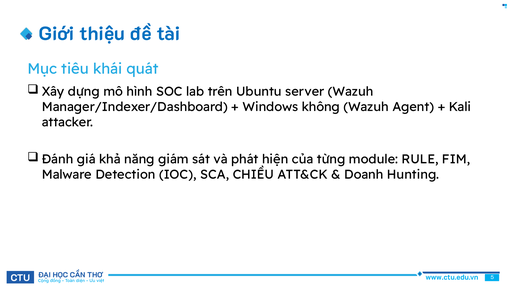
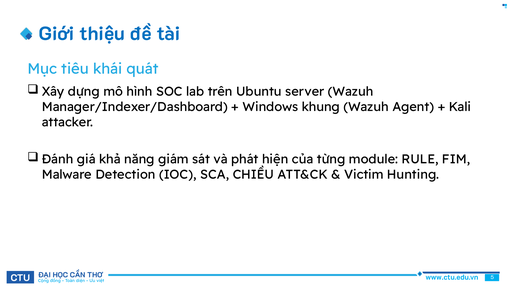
không: không -> khung (321, 107)
Doanh: Doanh -> Victim (364, 175)
